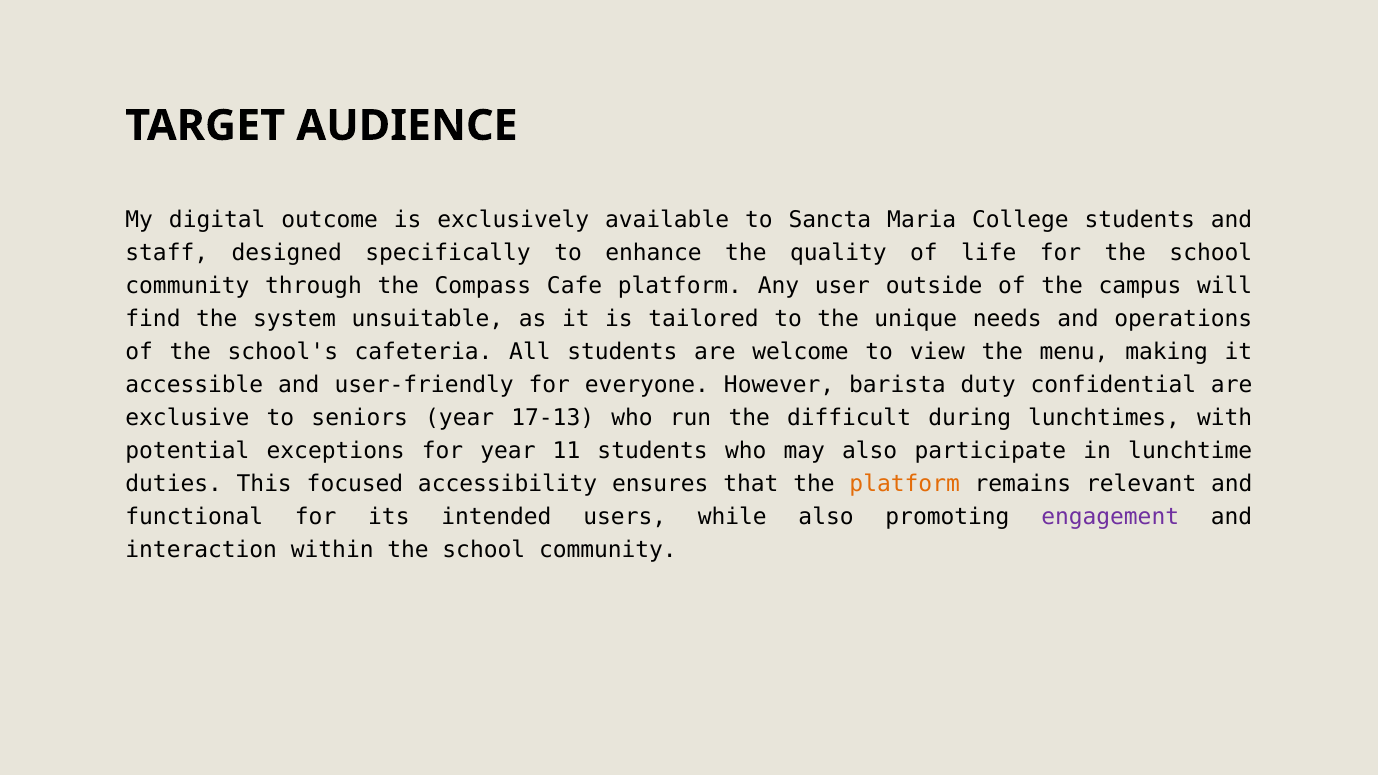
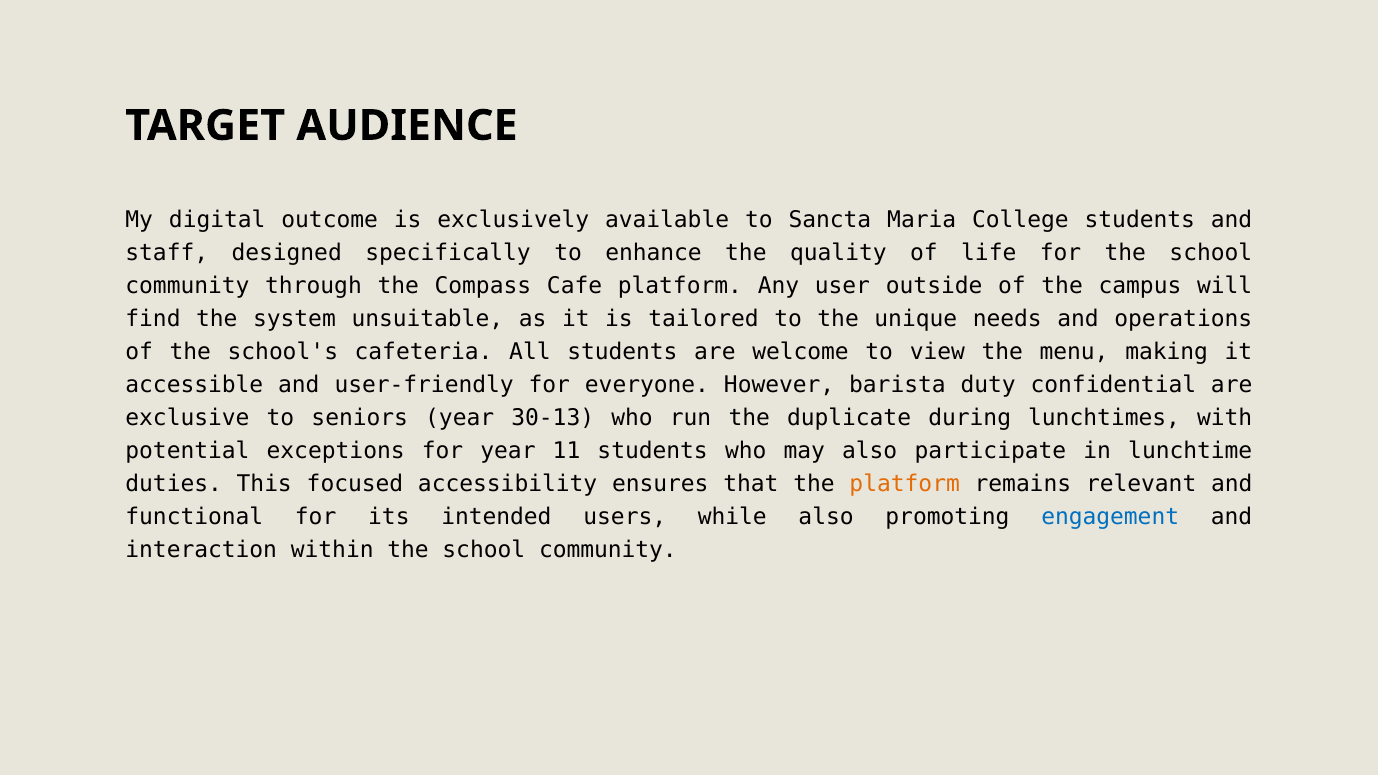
17-13: 17-13 -> 30-13 (553, 418)
difficult: difficult -> duplicate (849, 418)
engagement colour: purple -> blue (1110, 517)
